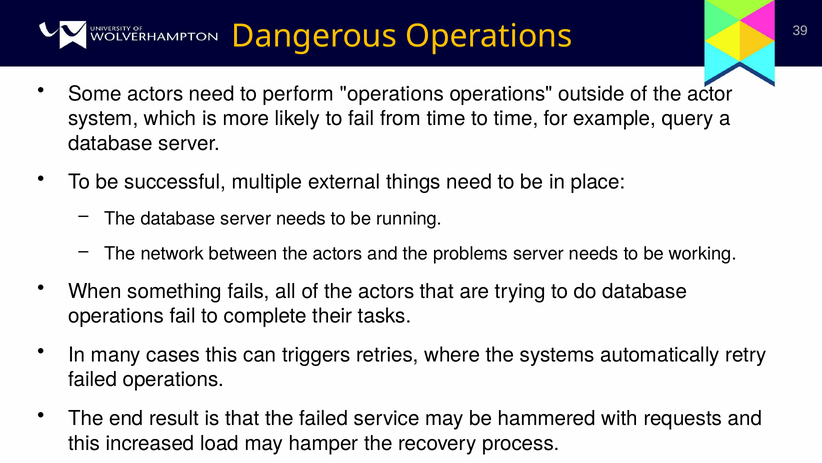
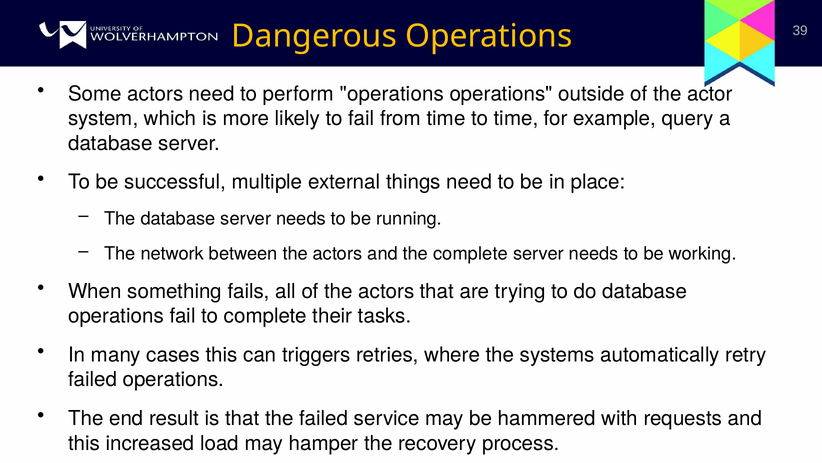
the problems: problems -> complete (471, 253)
